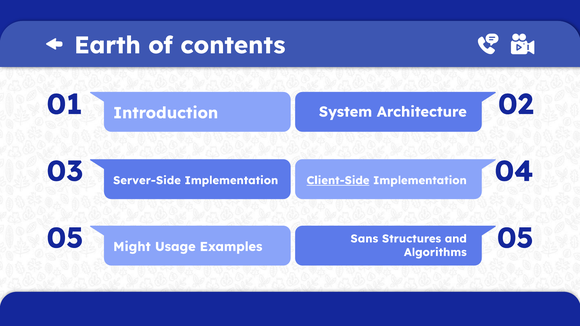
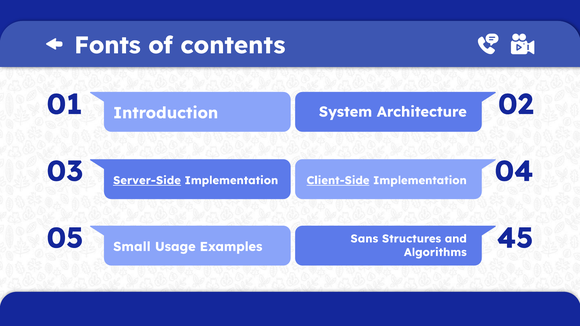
Earth: Earth -> Fonts (107, 45)
Server-Side underline: none -> present (147, 181)
05 05: 05 -> 45 (515, 238)
Might: Might -> Small (132, 247)
